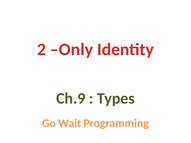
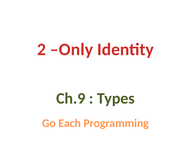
Wait: Wait -> Each (70, 123)
